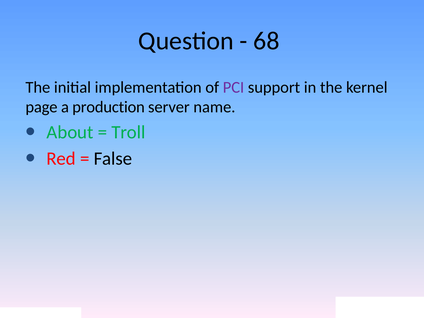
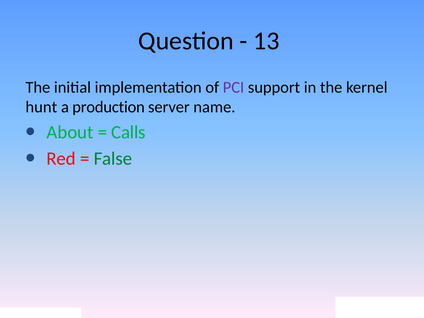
68: 68 -> 13 (266, 41)
page: page -> hunt (41, 107)
Troll: Troll -> Calls (128, 132)
False colour: black -> green (113, 159)
